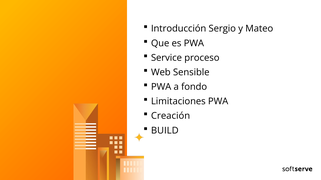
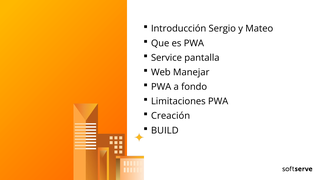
proceso: proceso -> pantalla (202, 58)
Sensible: Sensible -> Manejar (191, 72)
